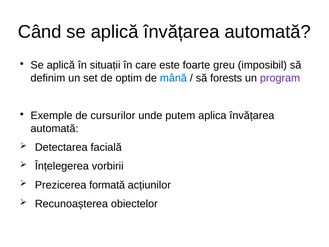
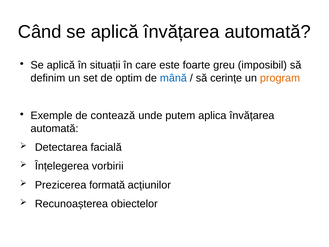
forests: forests -> cerințe (226, 78)
program colour: purple -> orange (280, 78)
cursurilor: cursurilor -> contează (113, 115)
